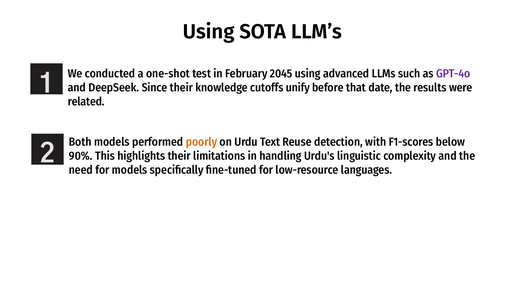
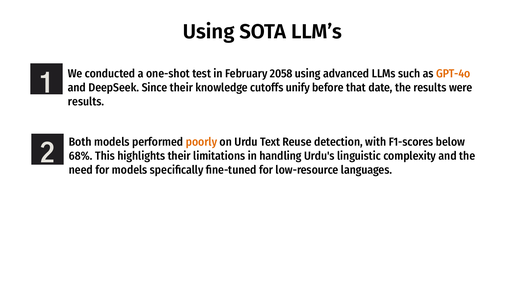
2045: 2045 -> 2058 (281, 73)
GPT-4o colour: purple -> orange (453, 73)
related: related -> results (86, 101)
90%: 90% -> 68% (81, 156)
